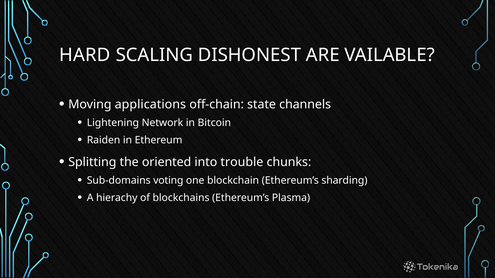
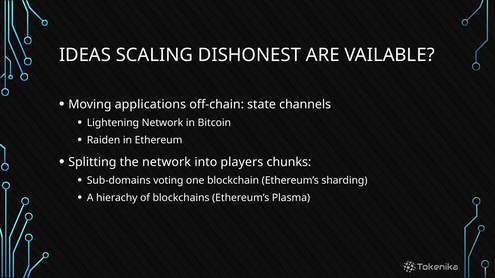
HARD: HARD -> IDEAS (85, 55)
the oriented: oriented -> network (167, 162)
trouble: trouble -> players (242, 162)
